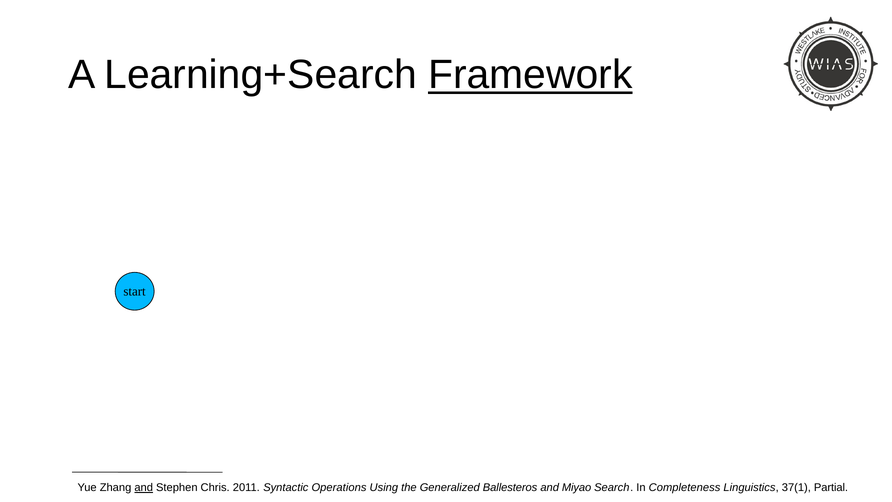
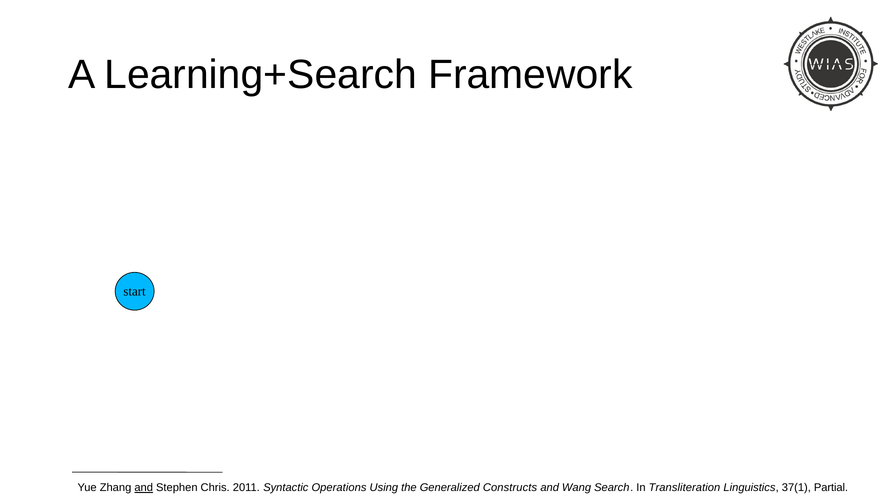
Framework underline: present -> none (530, 75)
Ballesteros: Ballesteros -> Constructs (510, 488)
Miyao: Miyao -> Wang (577, 488)
Completeness: Completeness -> Transliteration (684, 488)
